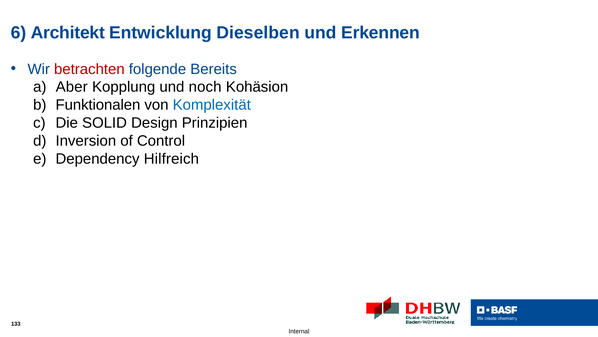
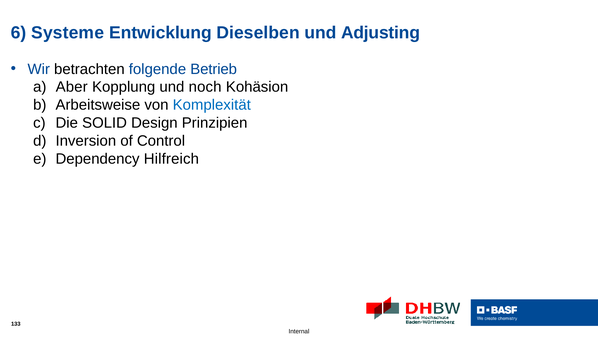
Architekt: Architekt -> Systeme (68, 33)
Erkennen: Erkennen -> Adjusting (381, 33)
betrachten colour: red -> black (89, 69)
Bereits: Bereits -> Betrieb (214, 69)
Funktionalen: Funktionalen -> Arbeitsweise (98, 105)
